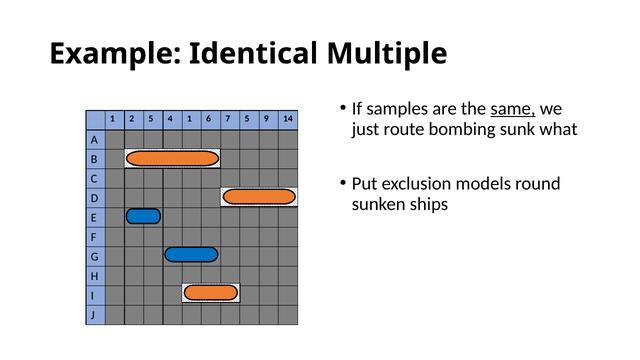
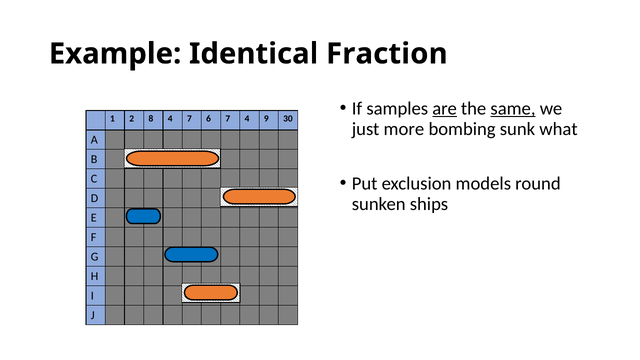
Multiple: Multiple -> Fraction (387, 54)
are underline: none -> present (445, 108)
2 5: 5 -> 8 (151, 119)
4 1: 1 -> 7 (189, 119)
7 5: 5 -> 4 (247, 119)
14: 14 -> 30 (288, 119)
route: route -> more (404, 129)
